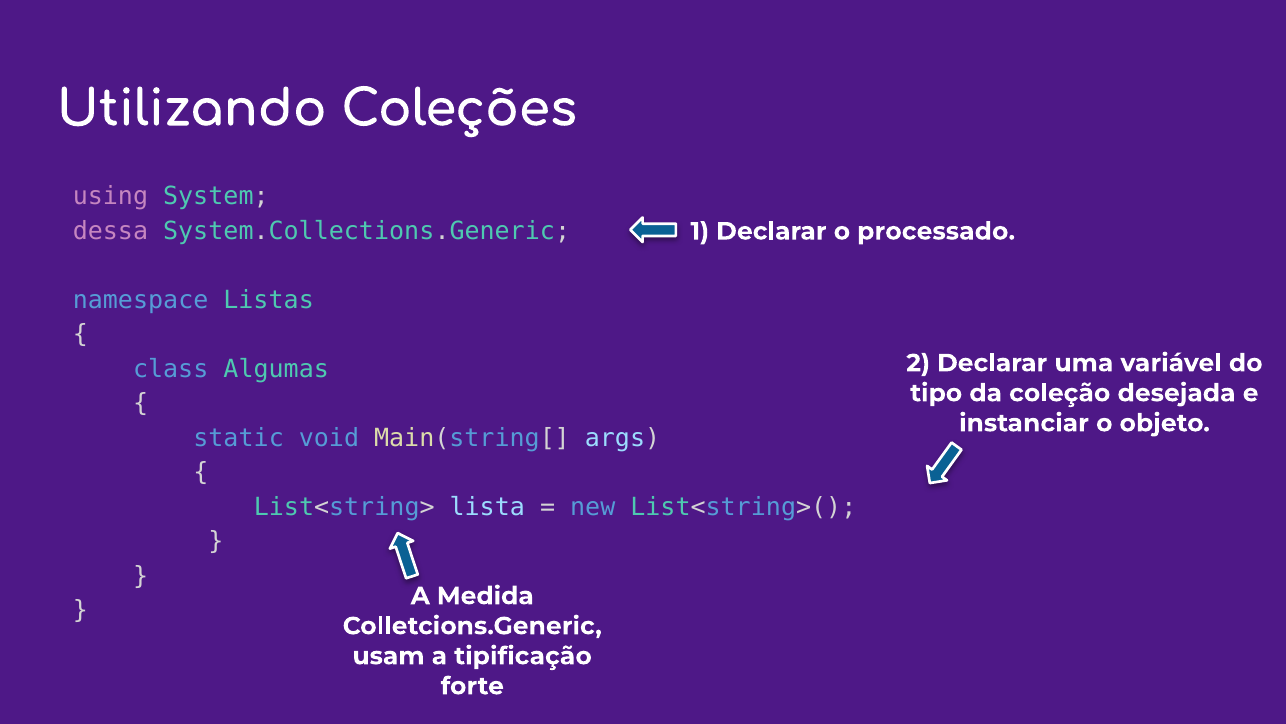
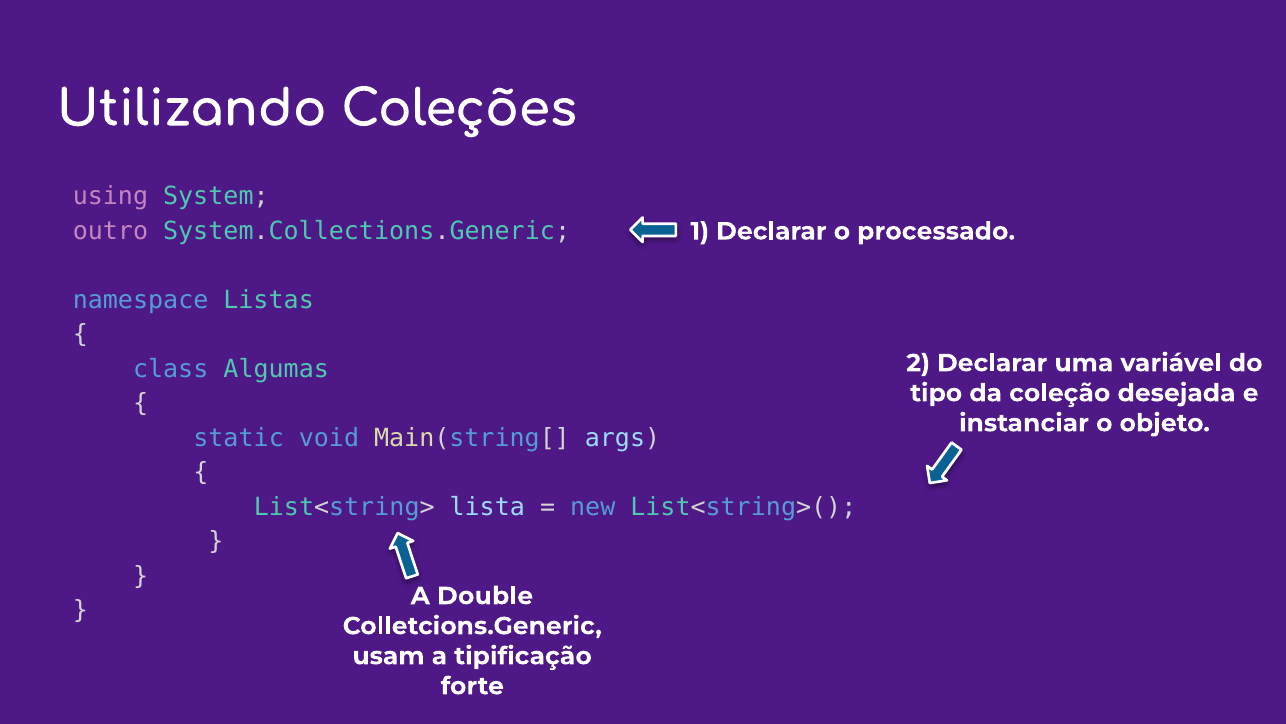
dessa: dessa -> outro (110, 231)
Medida: Medida -> Double (485, 596)
